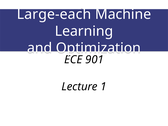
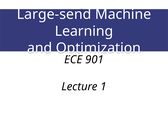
Large-each: Large-each -> Large-send (54, 14)
